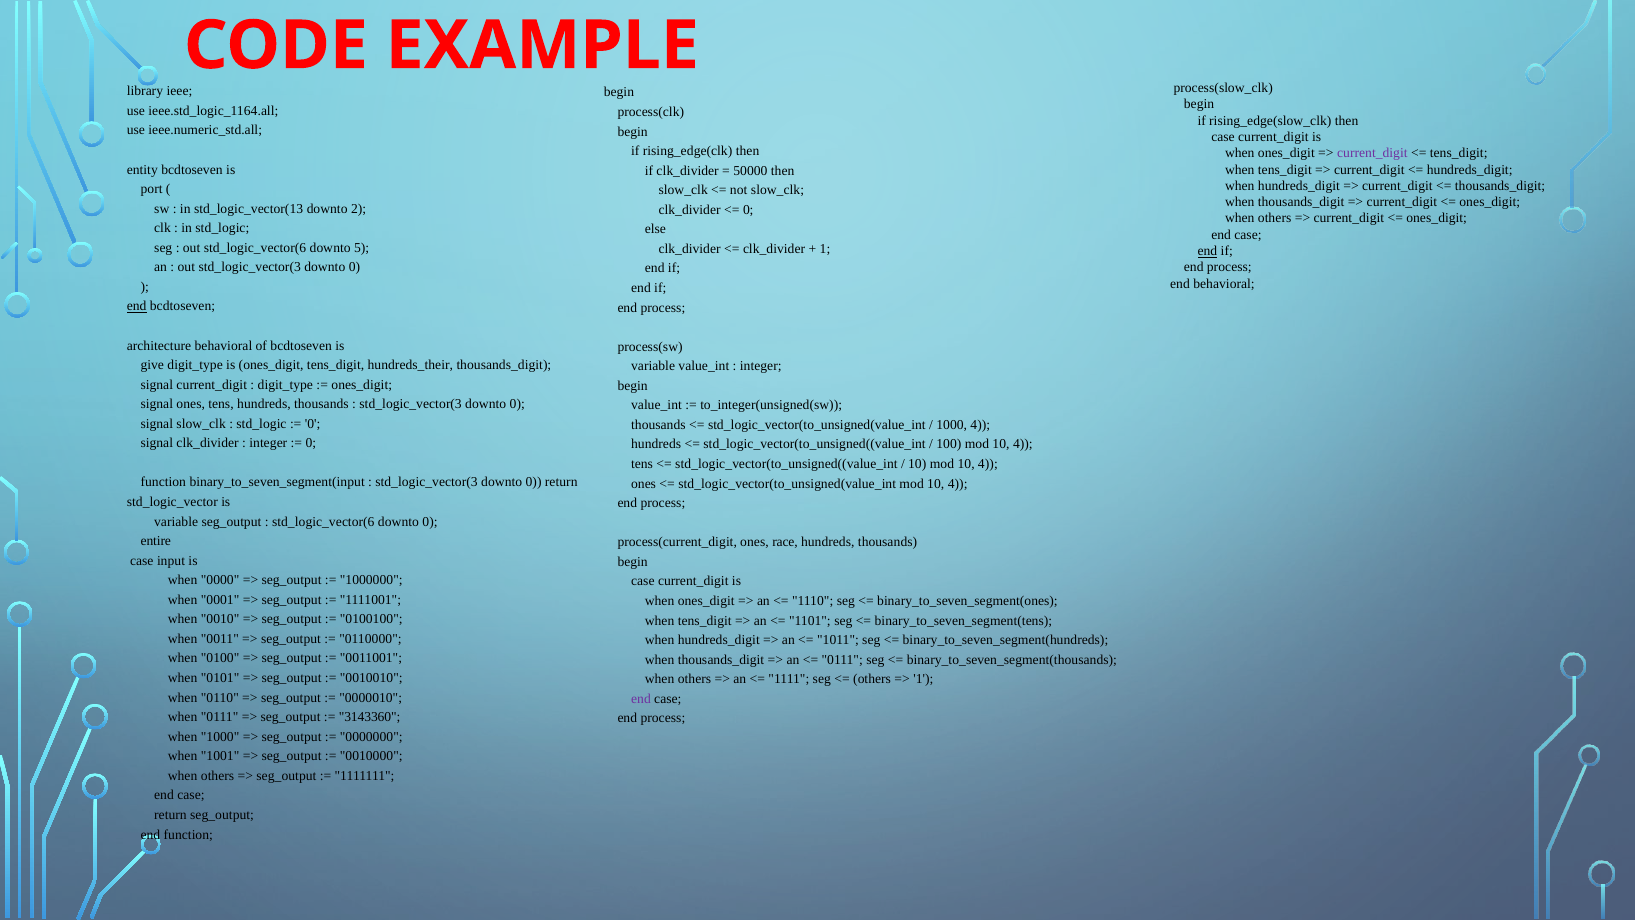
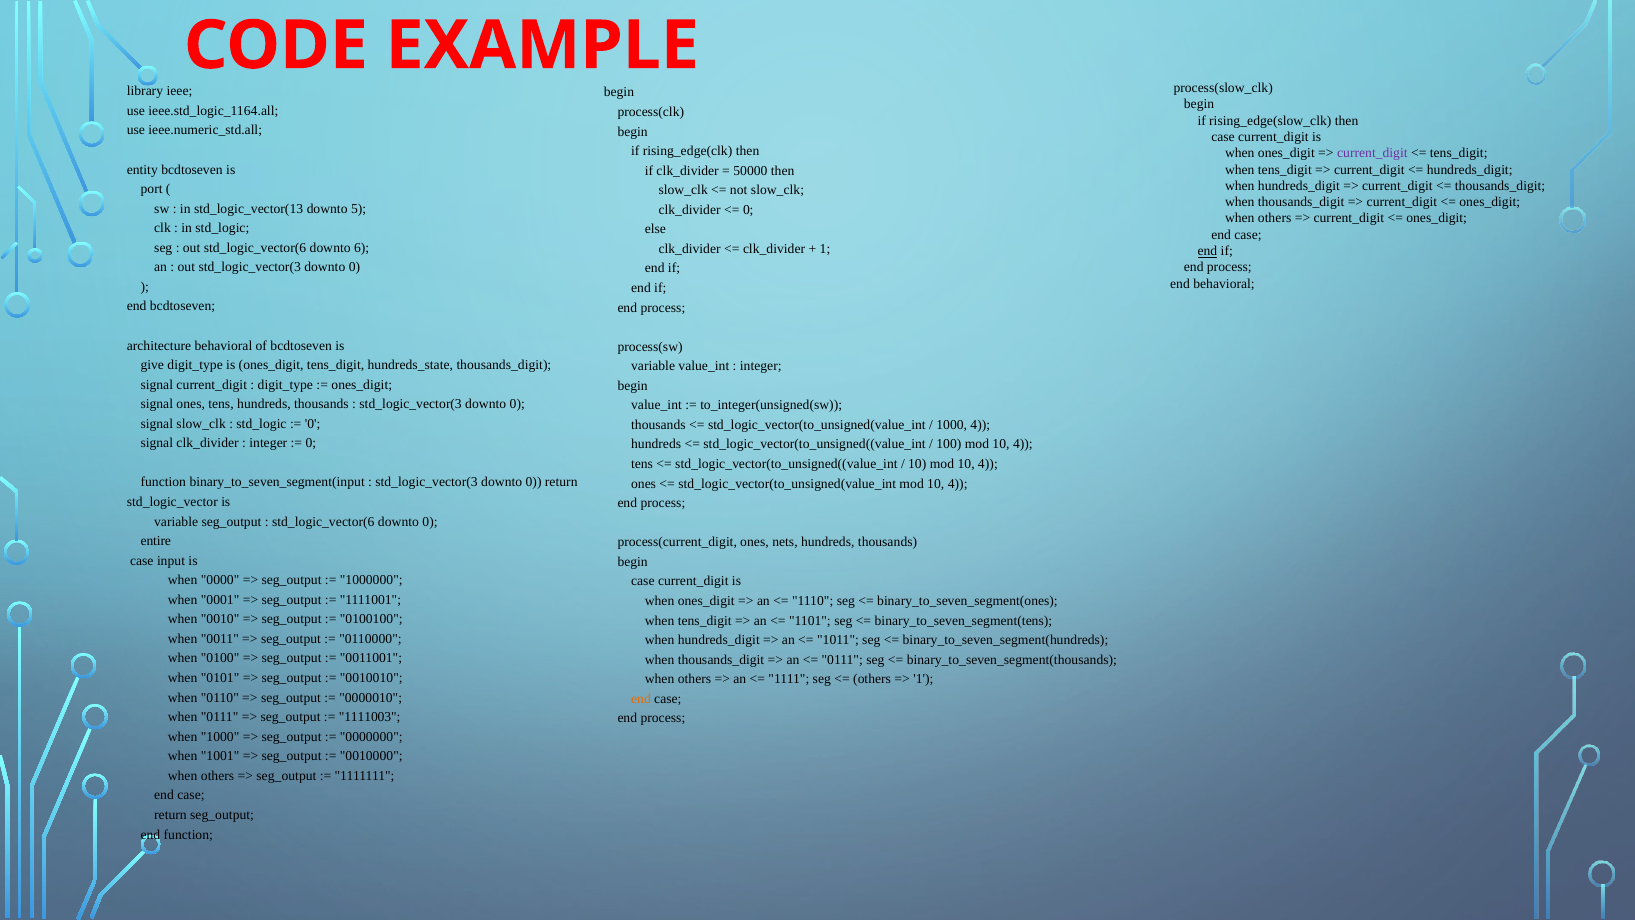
2: 2 -> 5 (359, 209)
5: 5 -> 6 (362, 248)
end underline: present -> none (137, 306)
hundreds_their: hundreds_their -> hundreds_state (410, 365)
race: race -> nets (785, 542)
end colour: purple -> orange (641, 699)
3143360: 3143360 -> 1111003 (370, 717)
